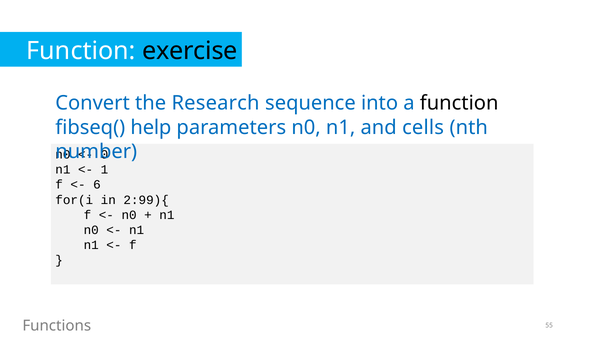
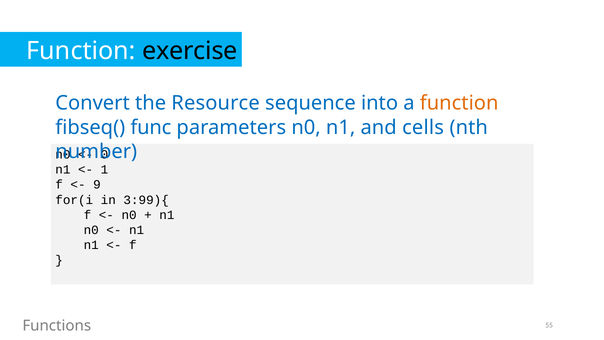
Research: Research -> Resource (216, 103)
function colour: black -> orange (459, 103)
help: help -> func (151, 127)
6: 6 -> 9 (97, 185)
2:99){: 2:99){ -> 3:99){ (146, 200)
